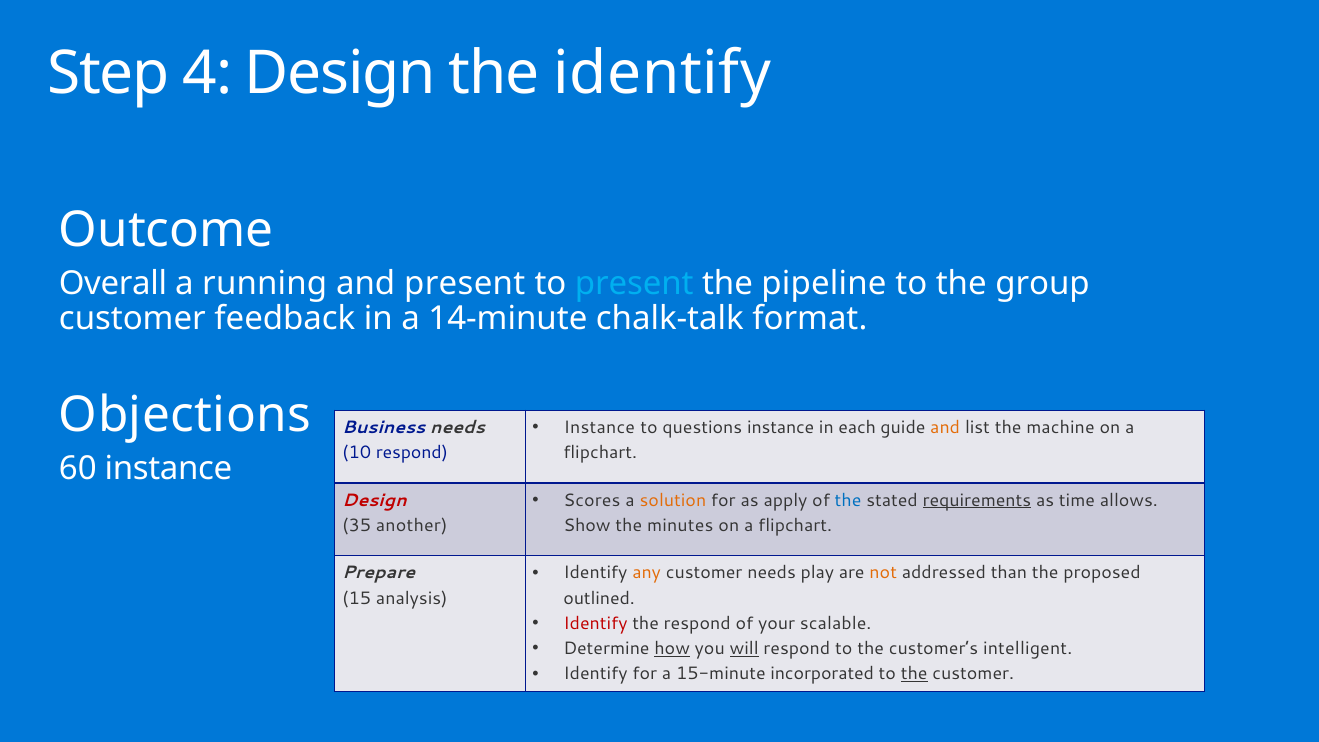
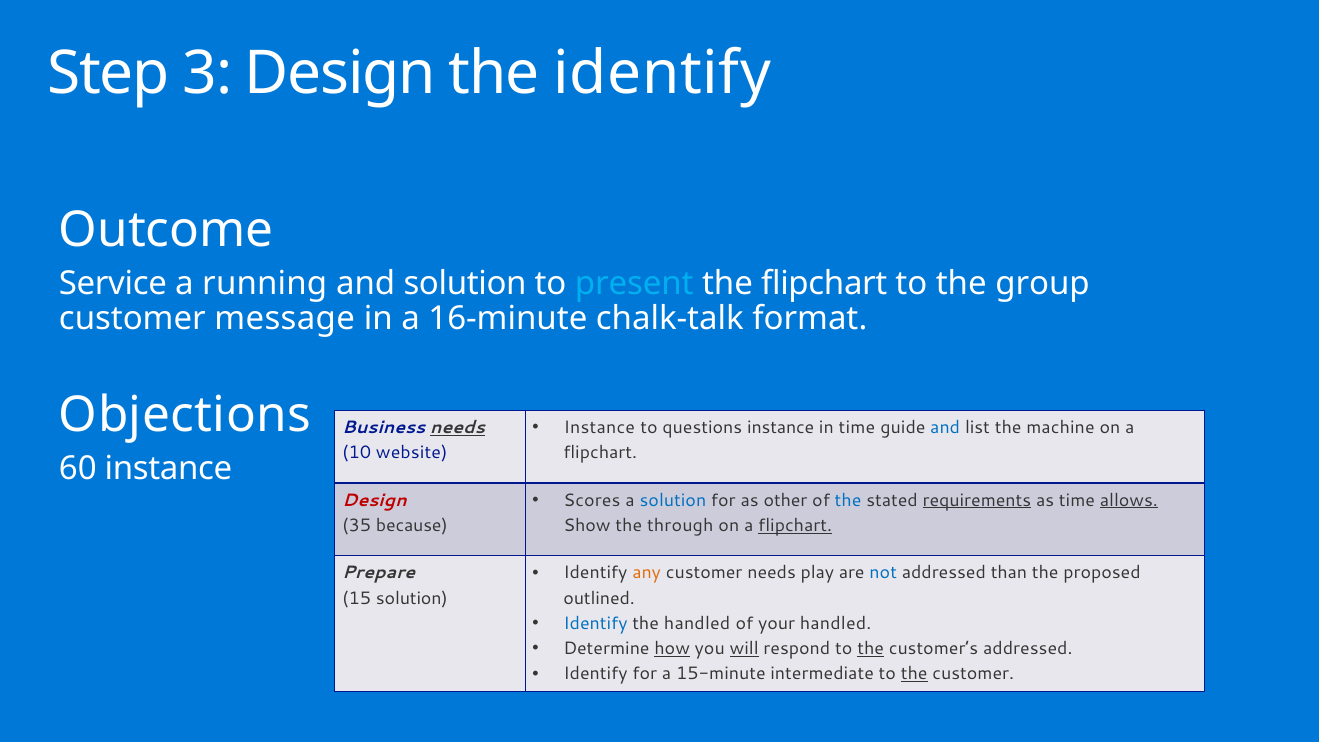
4: 4 -> 3 (208, 74)
Overall: Overall -> Service (113, 283)
and present: present -> solution (465, 283)
the pipeline: pipeline -> flipchart (824, 283)
feedback: feedback -> message (285, 319)
14-minute: 14-minute -> 16-minute (508, 319)
in each: each -> time (857, 427)
and colour: orange -> blue (945, 427)
needs underline: none -> present (458, 427)
10 respond: respond -> website (412, 453)
solution colour: orange -> blue (673, 500)
apply: apply -> other (786, 500)
allows underline: none -> present (1129, 500)
another: another -> because (412, 525)
minutes: minutes -> through (680, 525)
flipchart underline: none -> present (795, 525)
not colour: orange -> blue (883, 573)
15 analysis: analysis -> solution (412, 598)
Identify colour: red -> blue (595, 623)
the respond: respond -> handled (697, 623)
your scalable: scalable -> handled (836, 623)
the underline: none -> present (871, 649)
customer’s intelligent: intelligent -> addressed (1028, 649)
incorporated: incorporated -> intermediate (822, 674)
